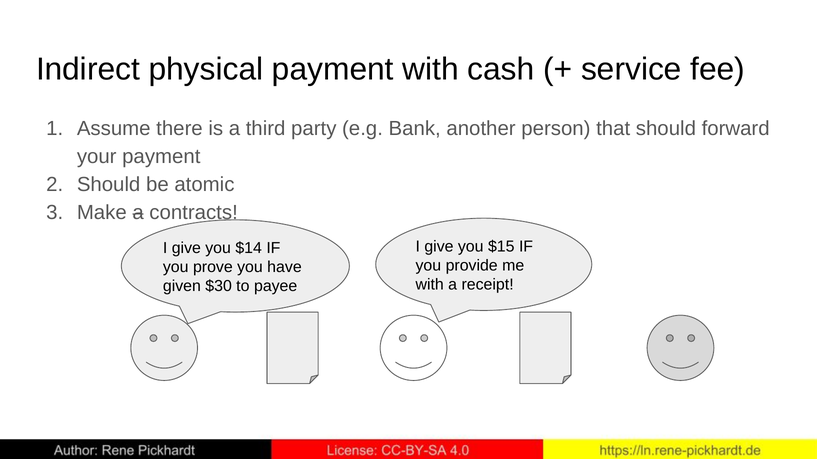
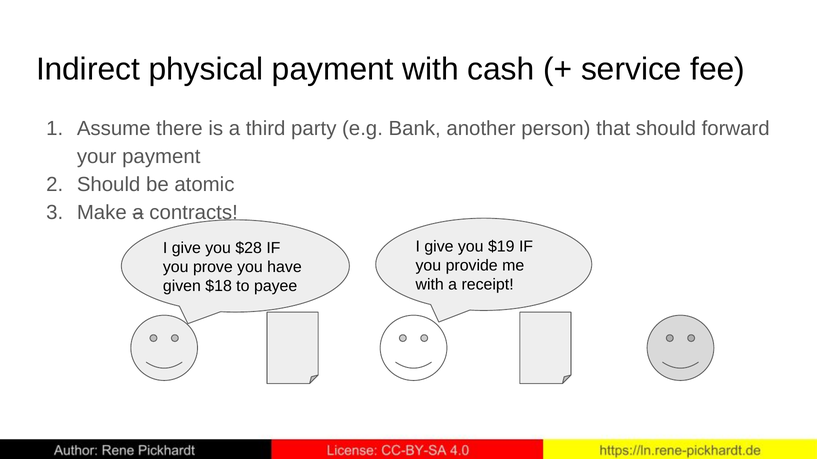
$15: $15 -> $19 (501, 247)
$14: $14 -> $28 (249, 248)
$30: $30 -> $18 (219, 286)
